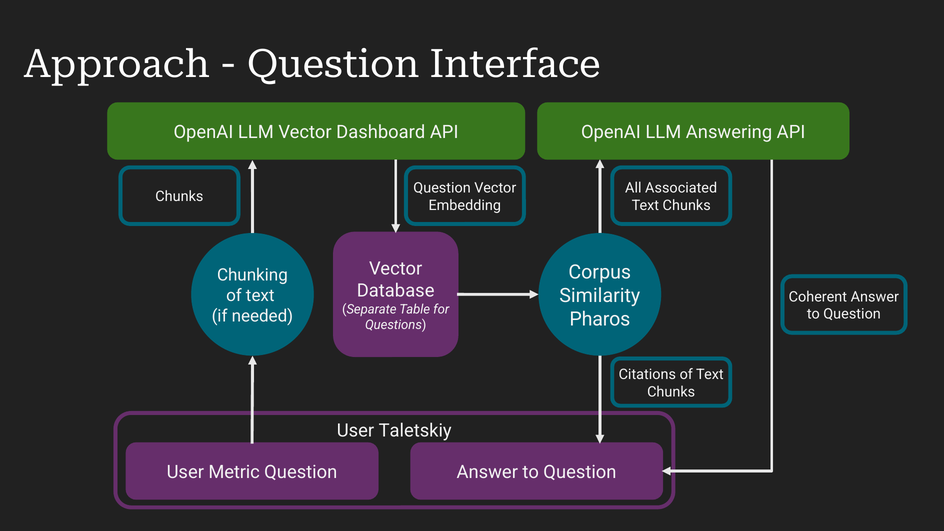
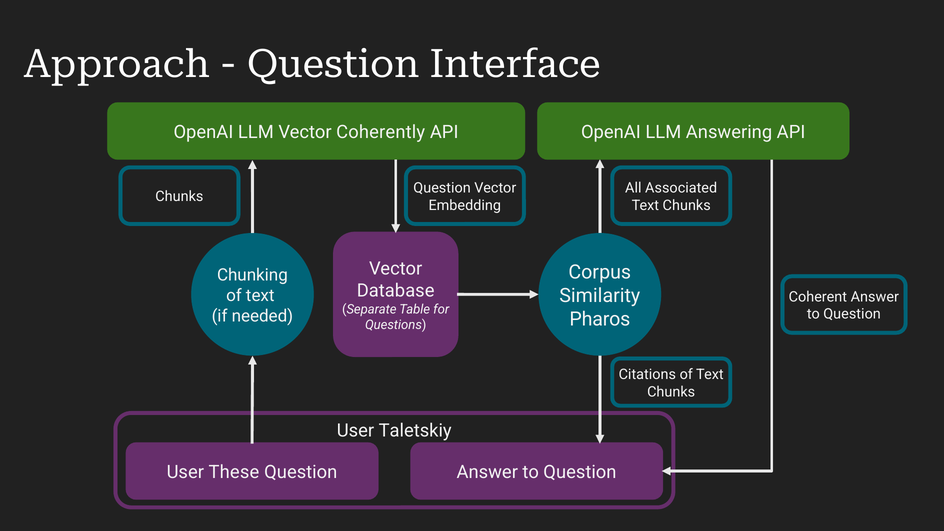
Dashboard: Dashboard -> Coherently (381, 132)
Metric: Metric -> These (234, 472)
